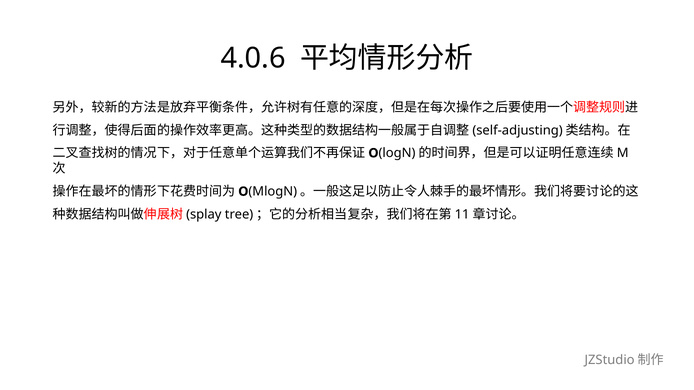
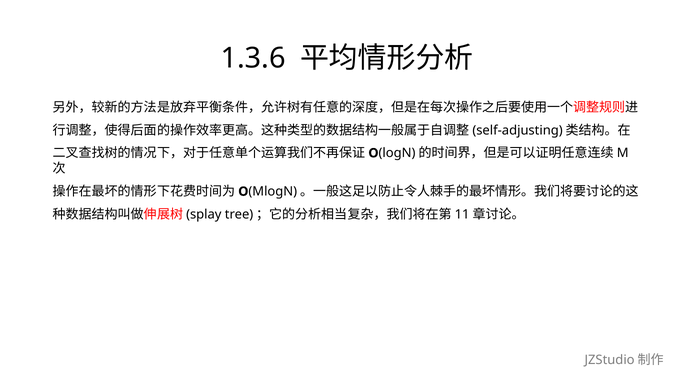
4.0.6: 4.0.6 -> 1.3.6 (253, 58)
